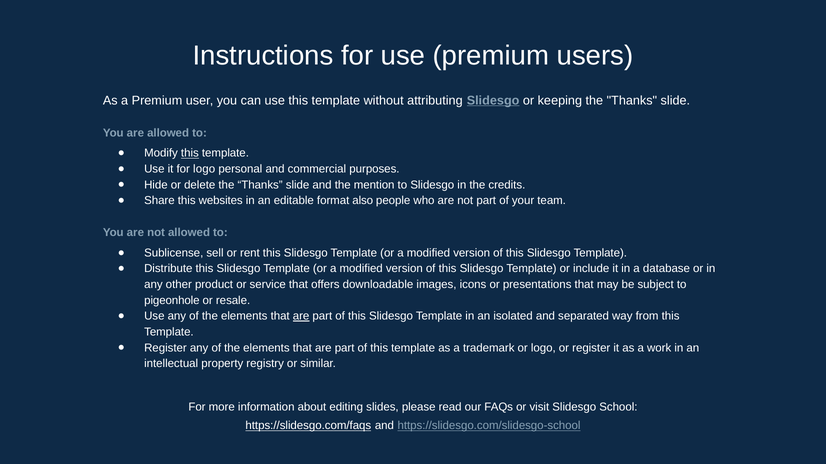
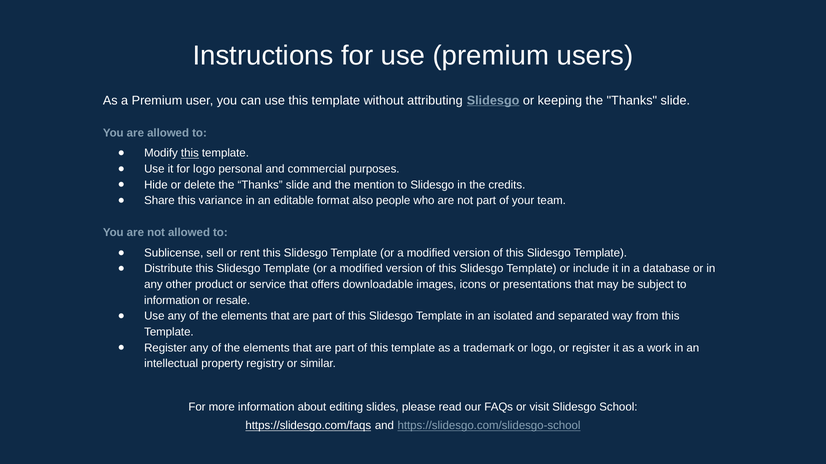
websites: websites -> variance (221, 201)
pigeonhole: pigeonhole -> information (172, 301)
are underline: present -> none (301, 317)
